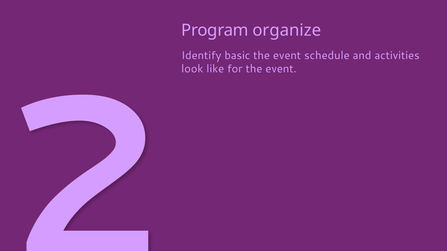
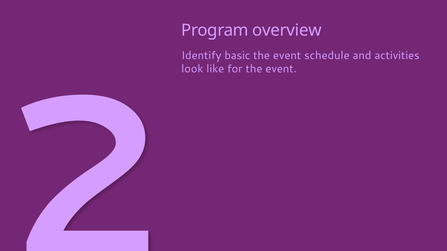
organize: organize -> overview (287, 30)
